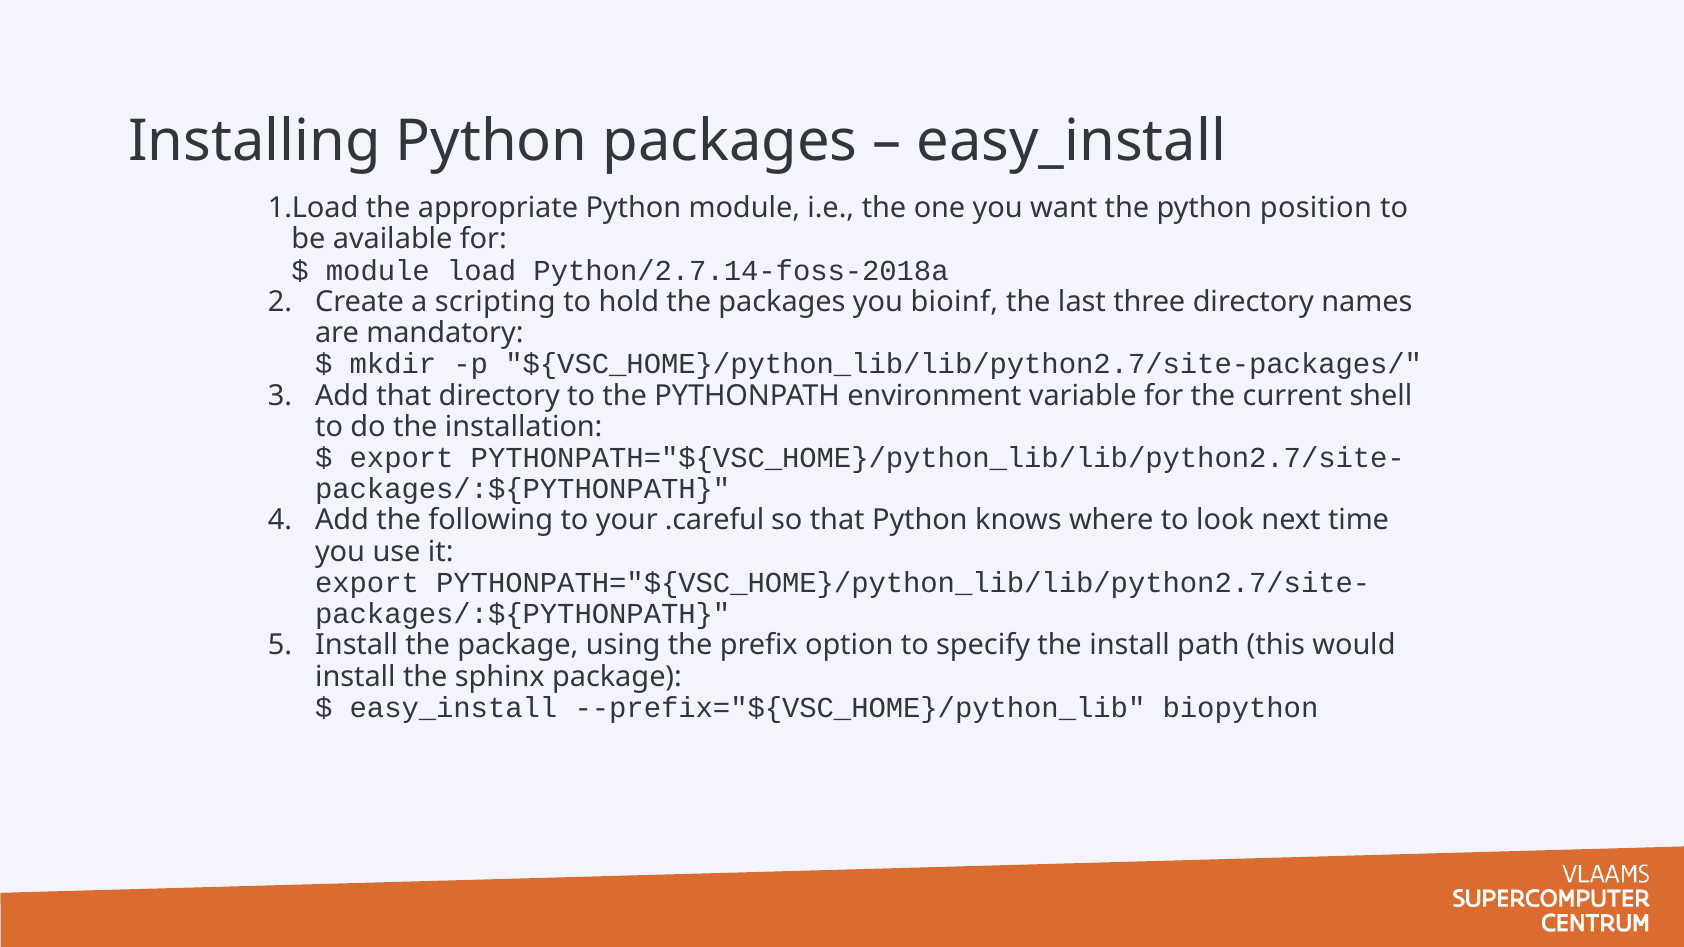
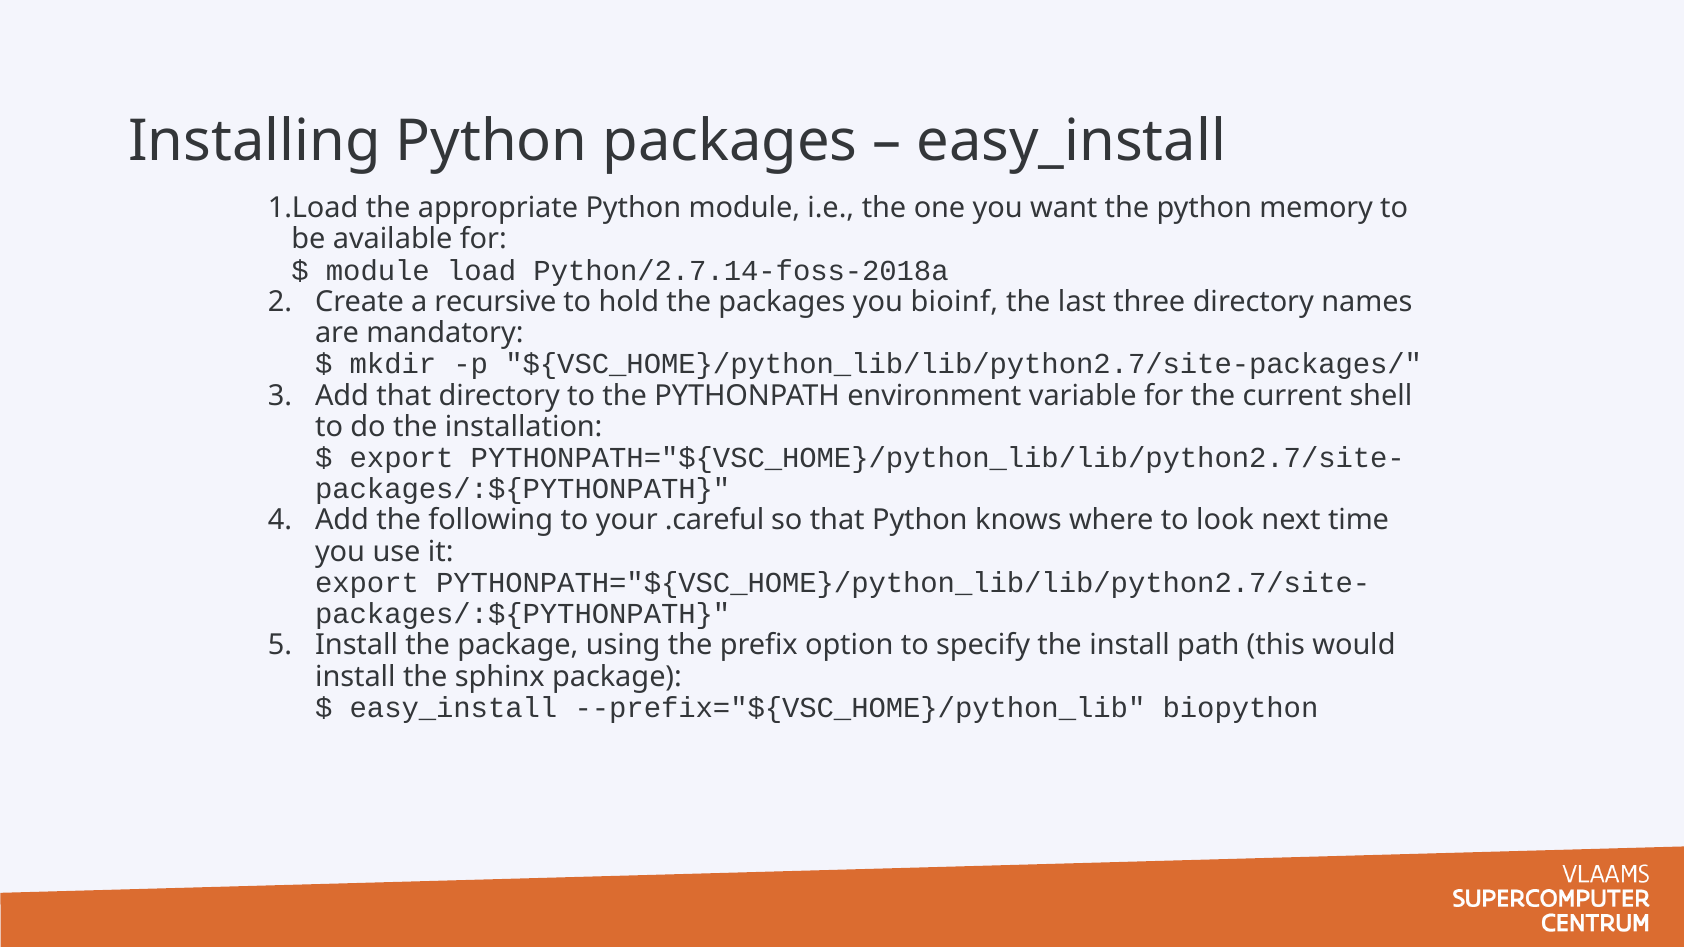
position: position -> memory (1316, 208)
scripting: scripting -> recursive (496, 302)
